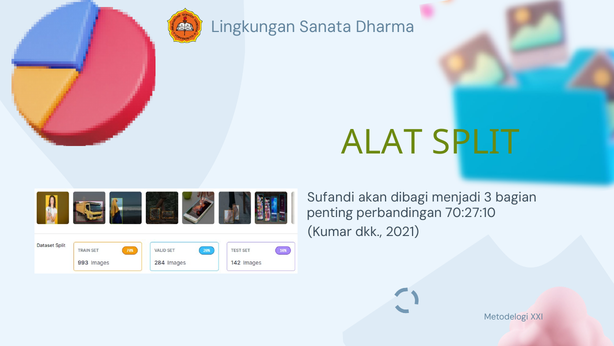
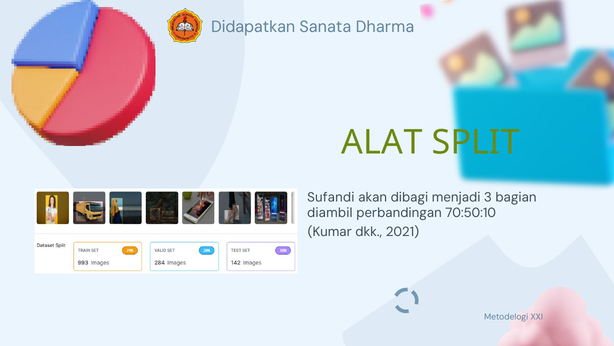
Lingkungan: Lingkungan -> Didapatkan (253, 27)
penting: penting -> diambil (330, 213)
70:27:10: 70:27:10 -> 70:50:10 (471, 213)
